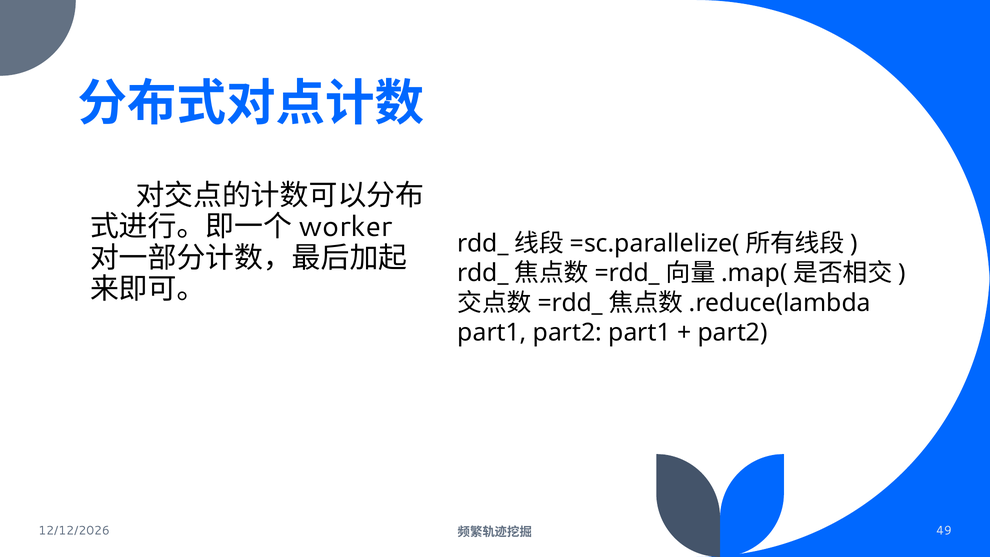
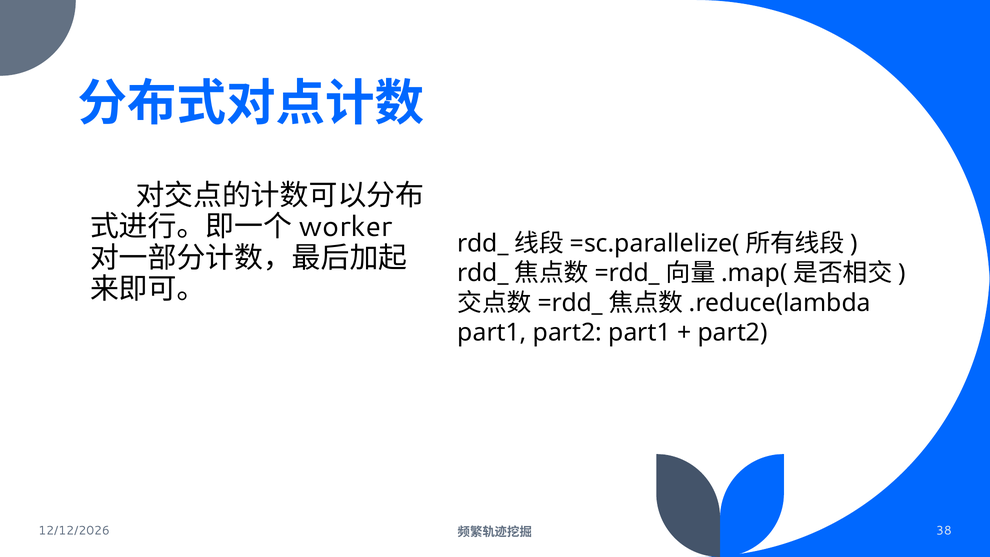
49: 49 -> 38 (944, 531)
